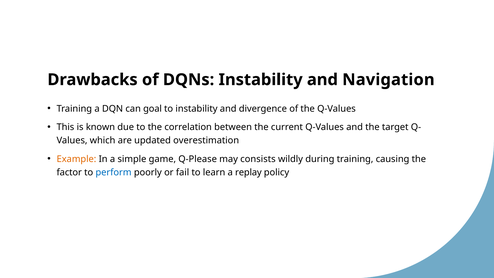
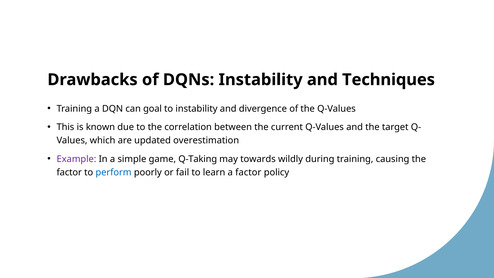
Navigation: Navigation -> Techniques (389, 80)
Example colour: orange -> purple (76, 159)
Q-Please: Q-Please -> Q-Taking (198, 159)
consists: consists -> towards (258, 159)
a replay: replay -> factor (248, 172)
